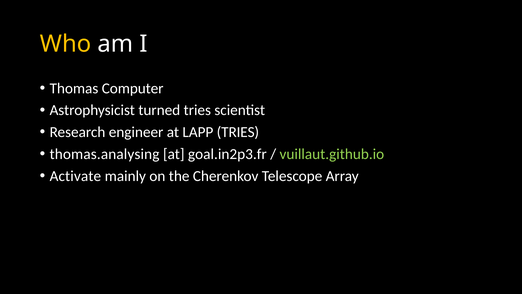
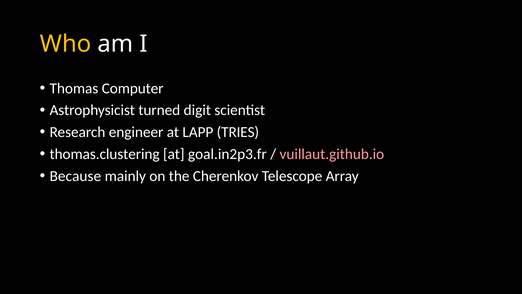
turned tries: tries -> digit (197, 110)
thomas.analysing: thomas.analysing -> thomas.clustering (105, 154)
vuillaut.github.io colour: light green -> pink (332, 154)
Activate: Activate -> Because (75, 176)
